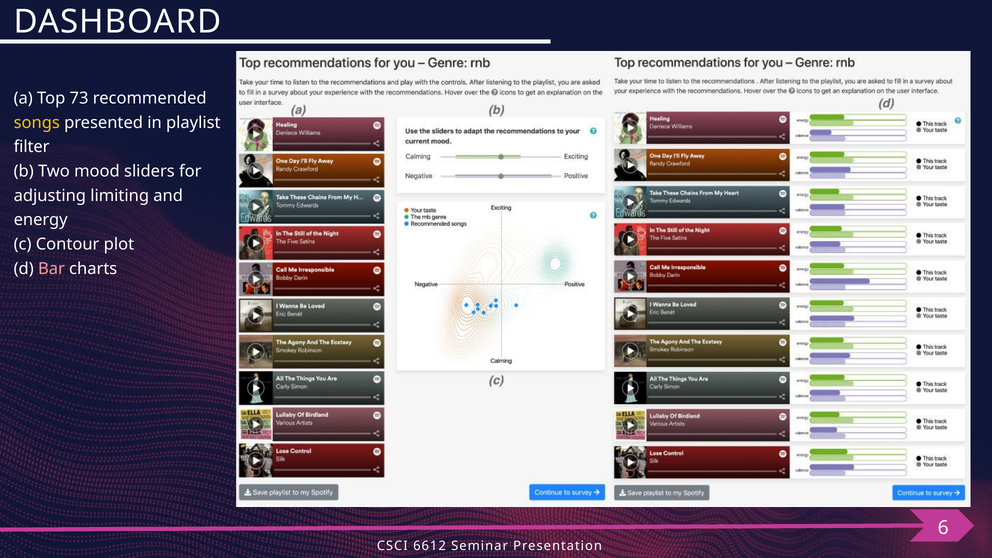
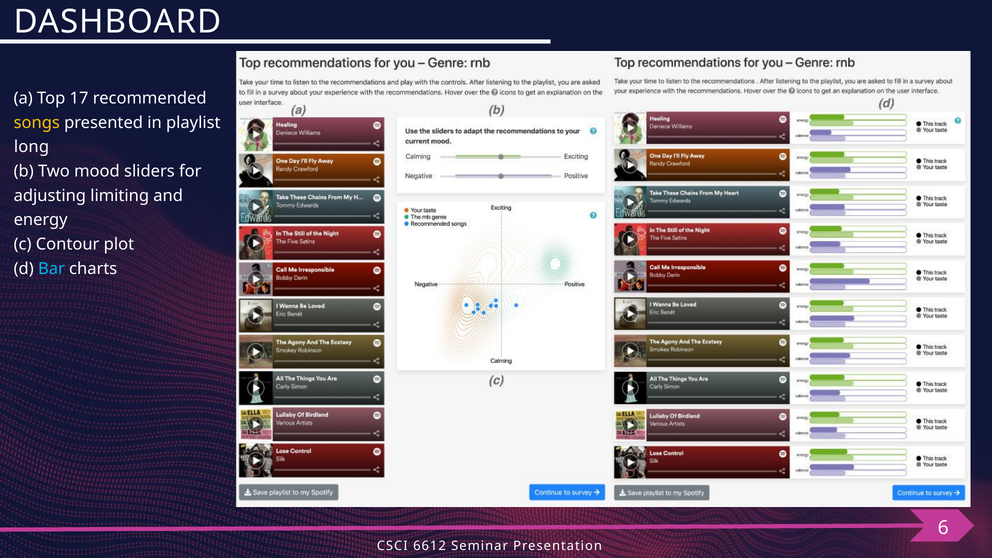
73: 73 -> 17 (79, 98)
filter: filter -> long (31, 147)
Bar colour: pink -> light blue (51, 269)
